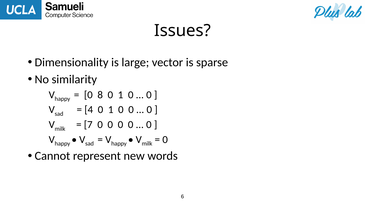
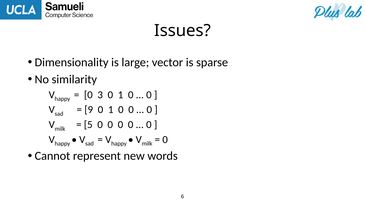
8: 8 -> 3 (100, 95)
4: 4 -> 9 (89, 110)
7: 7 -> 5 (88, 125)
